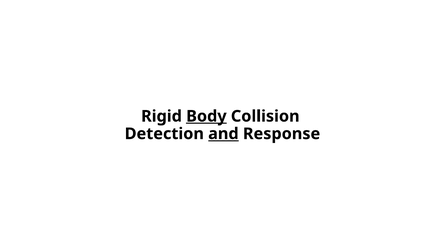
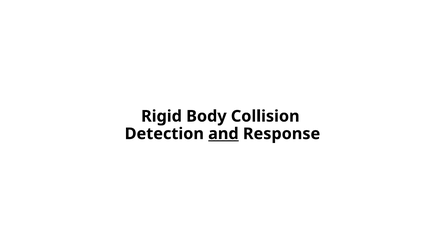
Body underline: present -> none (206, 116)
